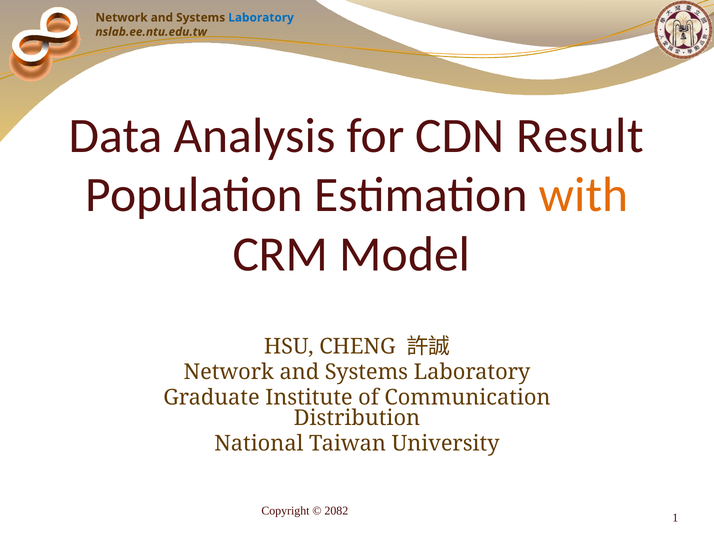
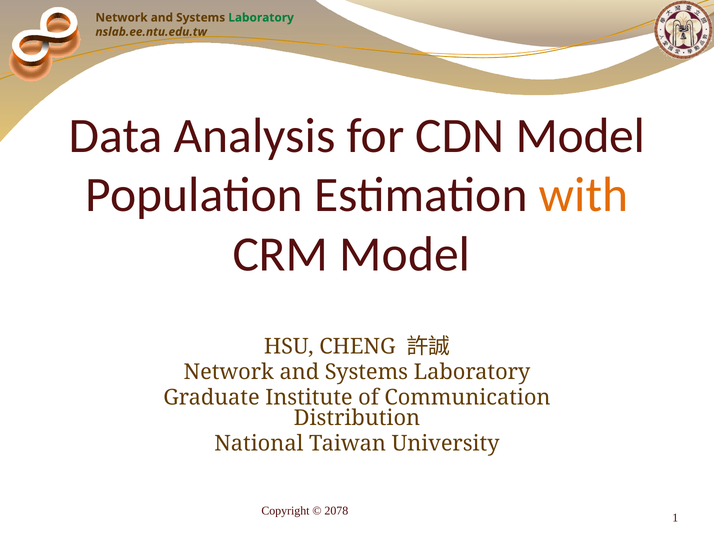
Laboratory colour: blue -> green (261, 18)
CDN Result: Result -> Model (580, 136)
2082: 2082 -> 2078 (336, 511)
